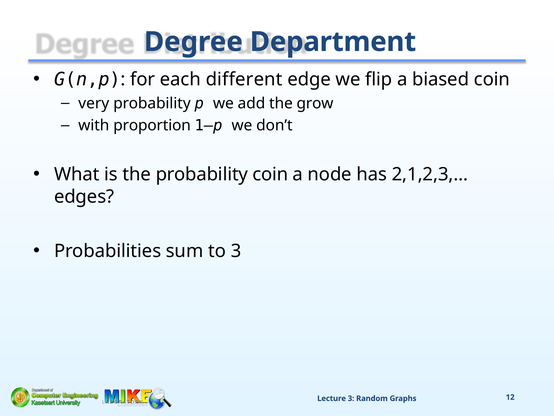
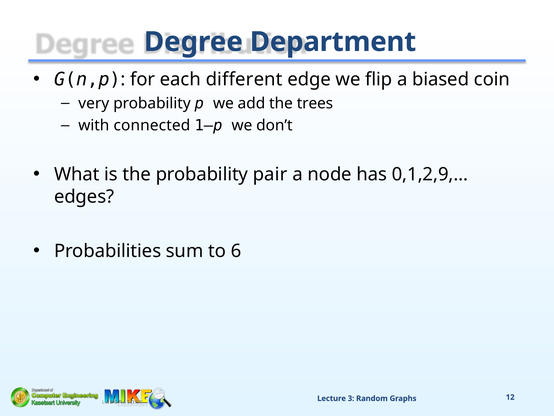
grow: grow -> trees (315, 103)
proportion: proportion -> connected (152, 125)
probability coin: coin -> pair (270, 174)
2,1,2,3,…: 2,1,2,3,… -> 0,1,2,9,… (430, 174)
to 3: 3 -> 6 (236, 251)
